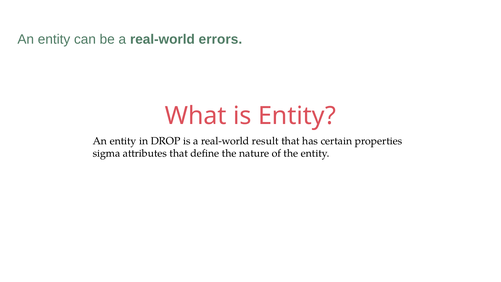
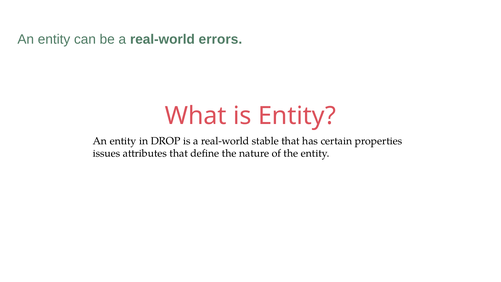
result: result -> stable (265, 141)
sigma: sigma -> issues (107, 153)
